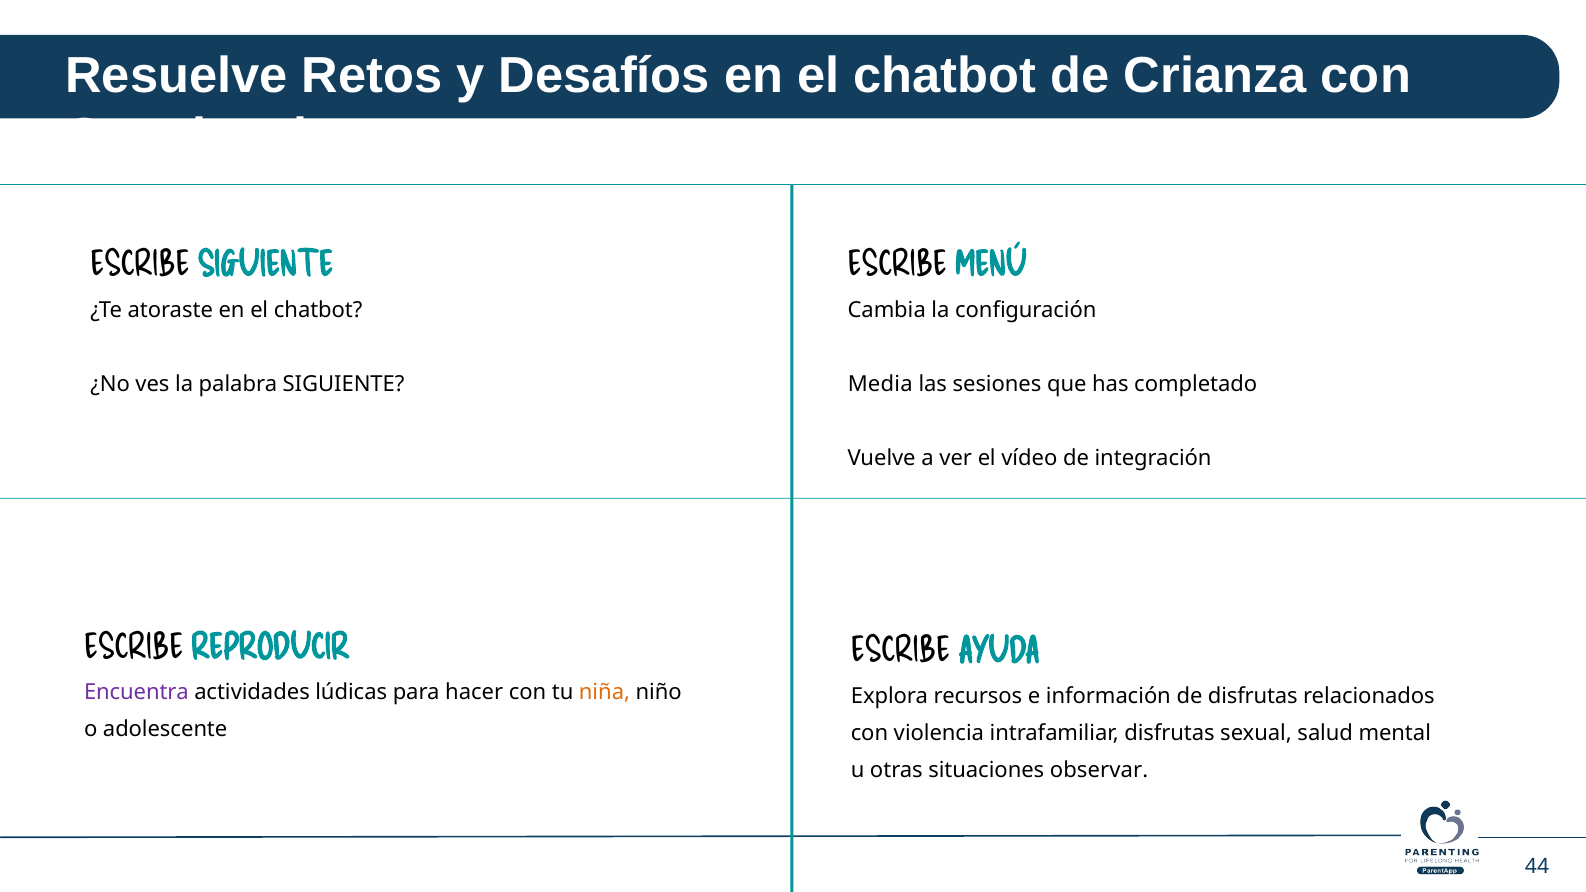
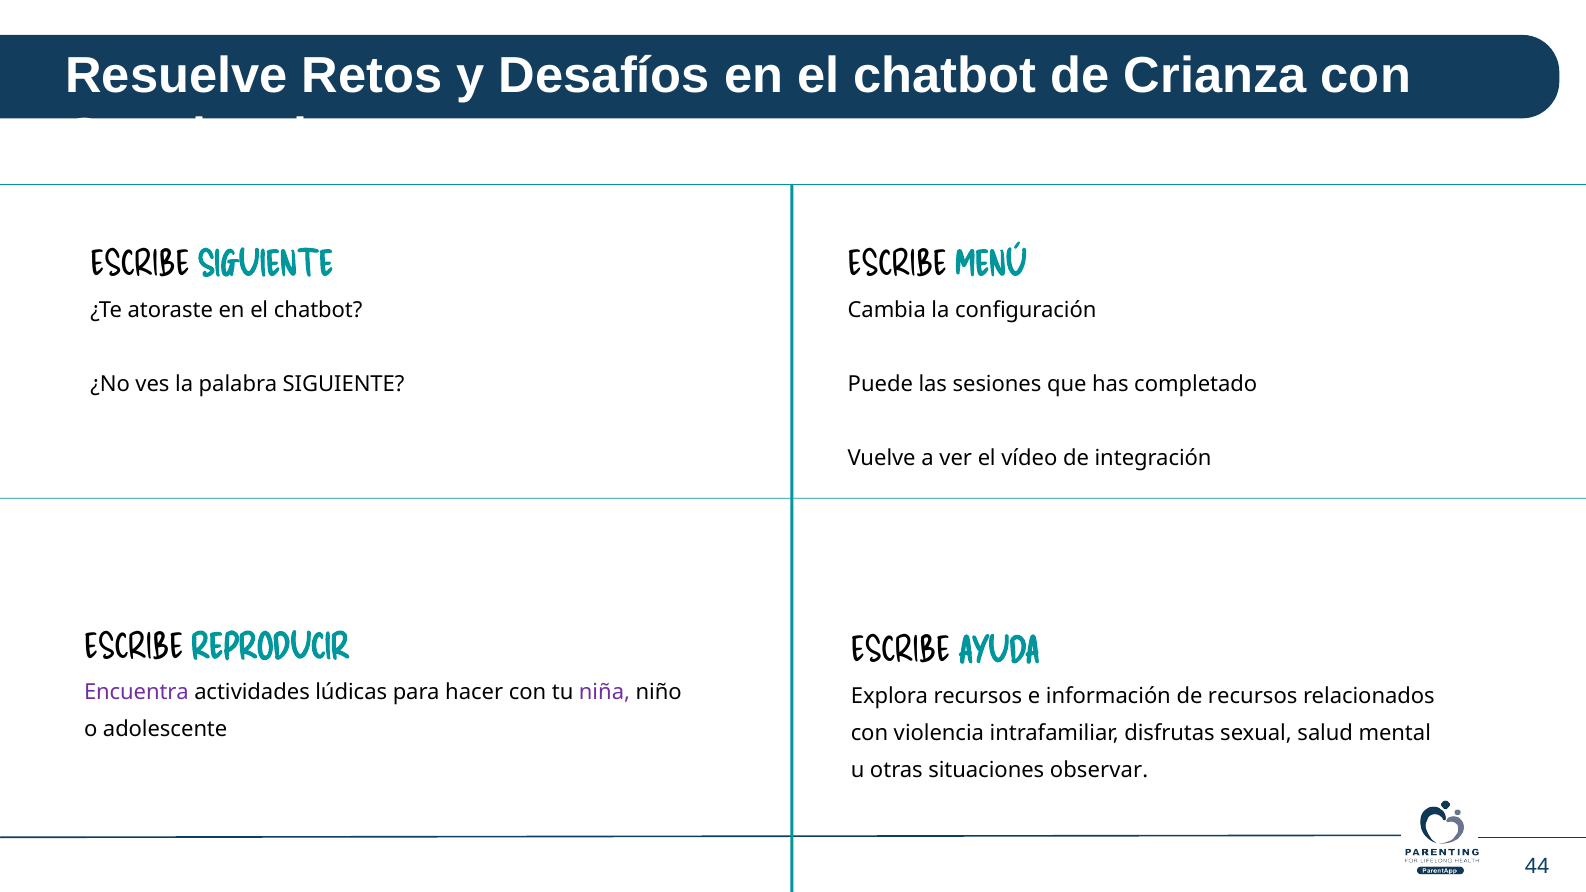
Media: Media -> Puede (880, 384)
niña colour: orange -> purple (604, 693)
de disfrutas: disfrutas -> recursos (1253, 696)
